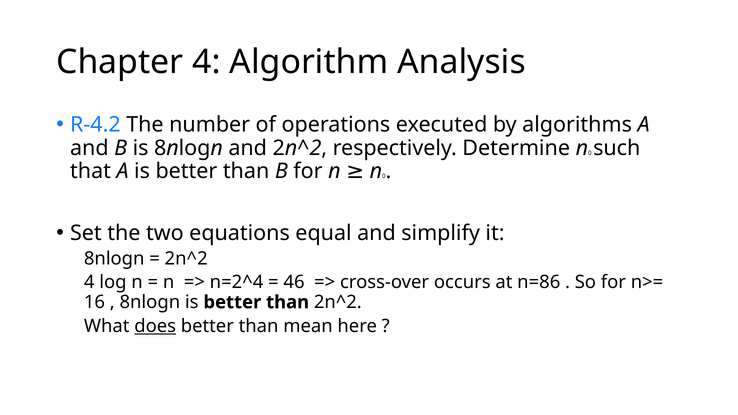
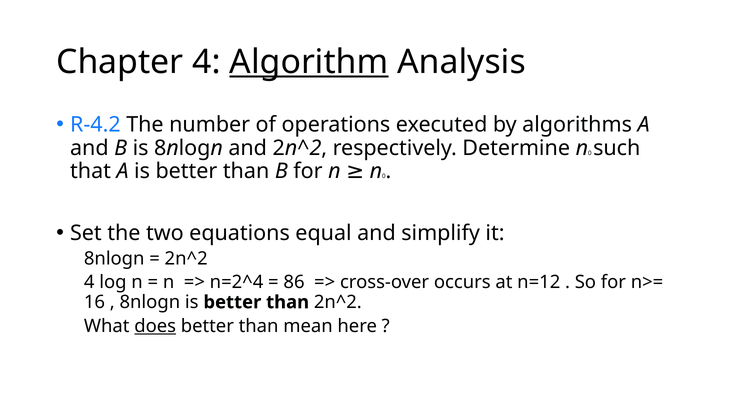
Algorithm underline: none -> present (309, 62)
46: 46 -> 86 (294, 282)
n=86: n=86 -> n=12 (539, 282)
